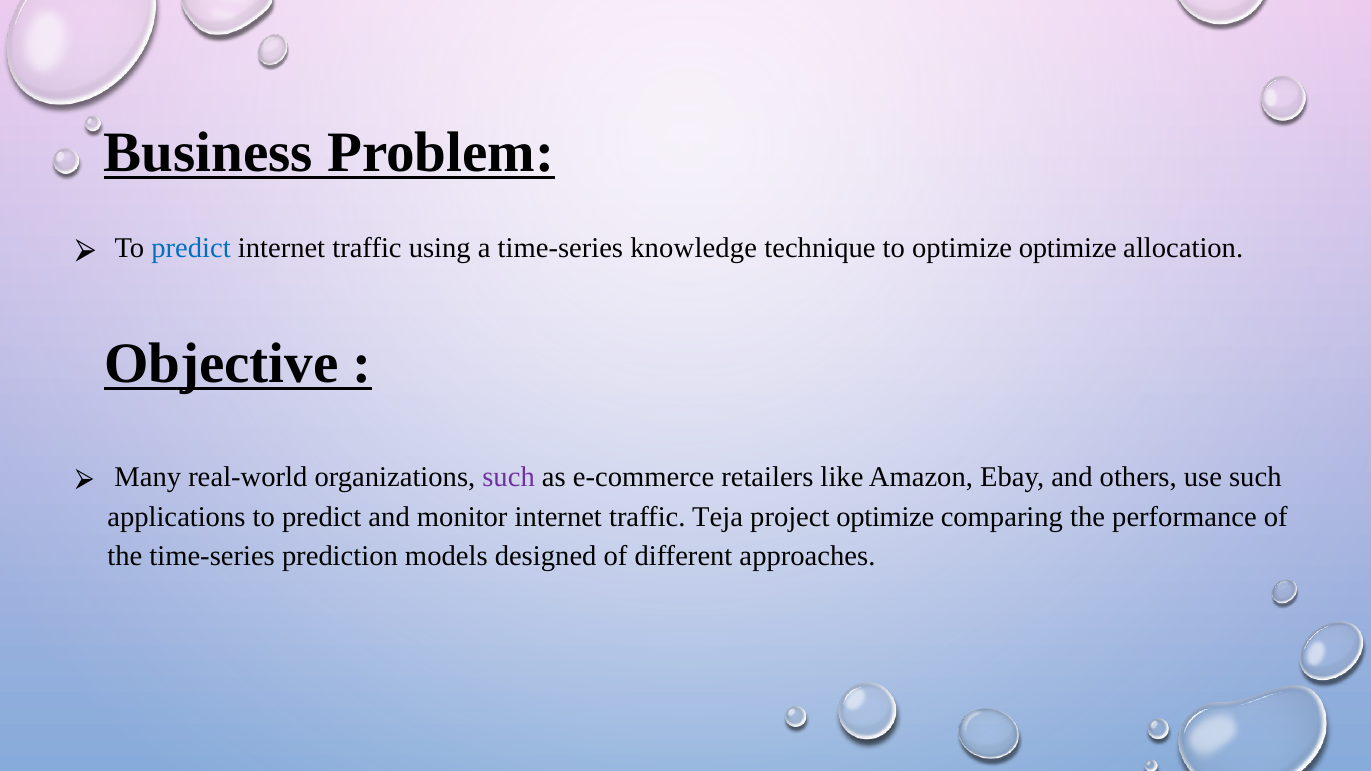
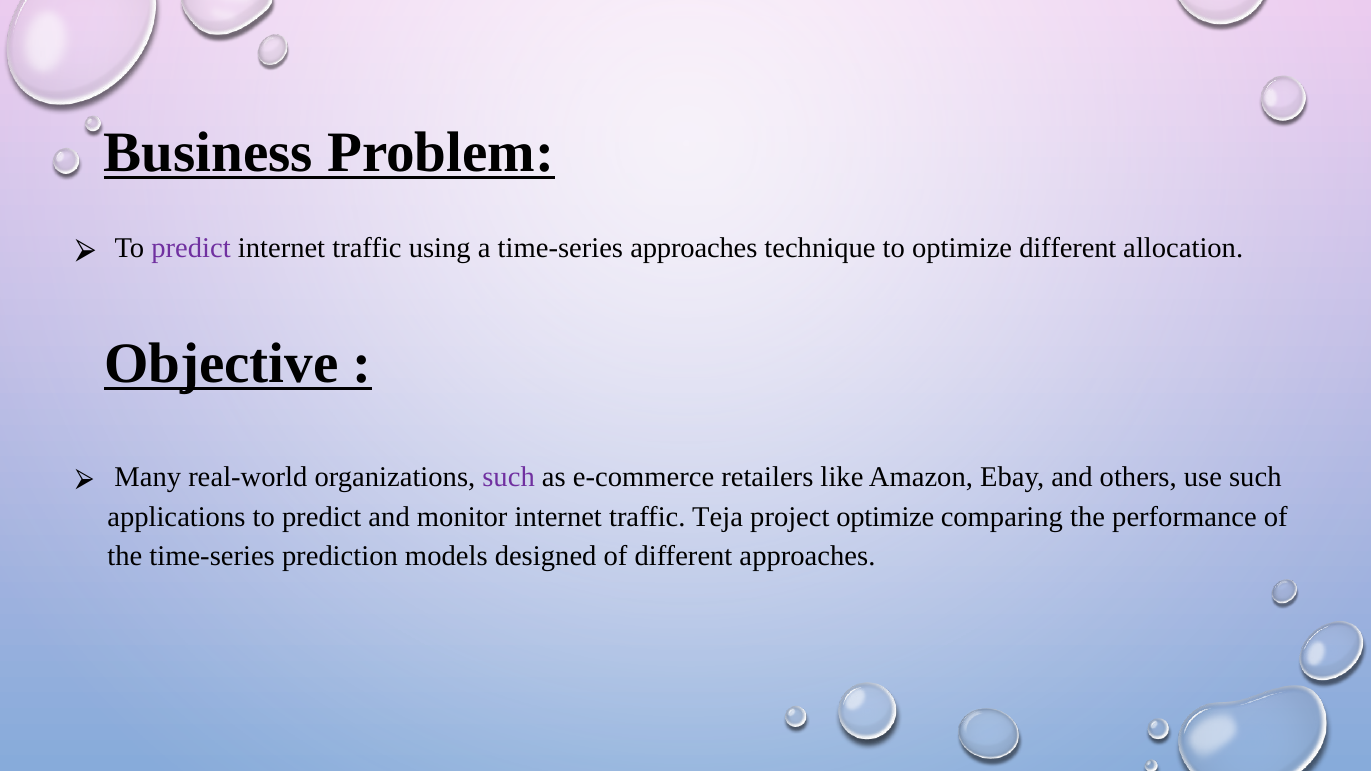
predict colour: blue -> purple (191, 248)
time-series knowledge: knowledge -> approaches (694, 248)
optimize optimize: optimize -> different (1068, 248)
